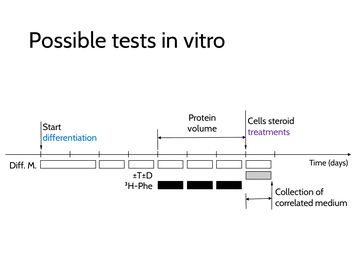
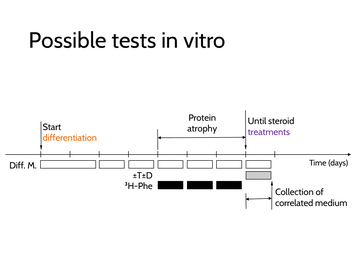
Cells: Cells -> Until (257, 121)
volume: volume -> atrophy (202, 129)
differentiation colour: blue -> orange (70, 138)
